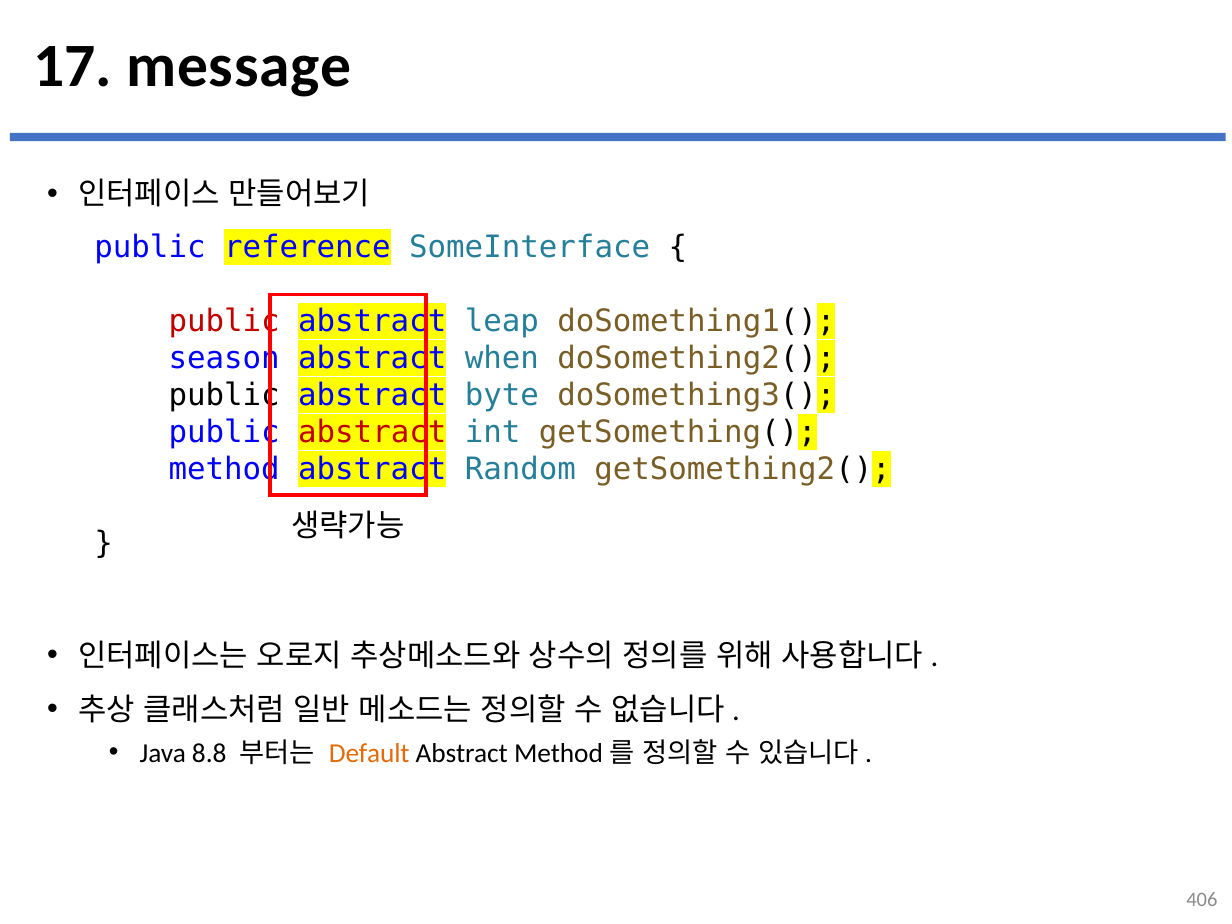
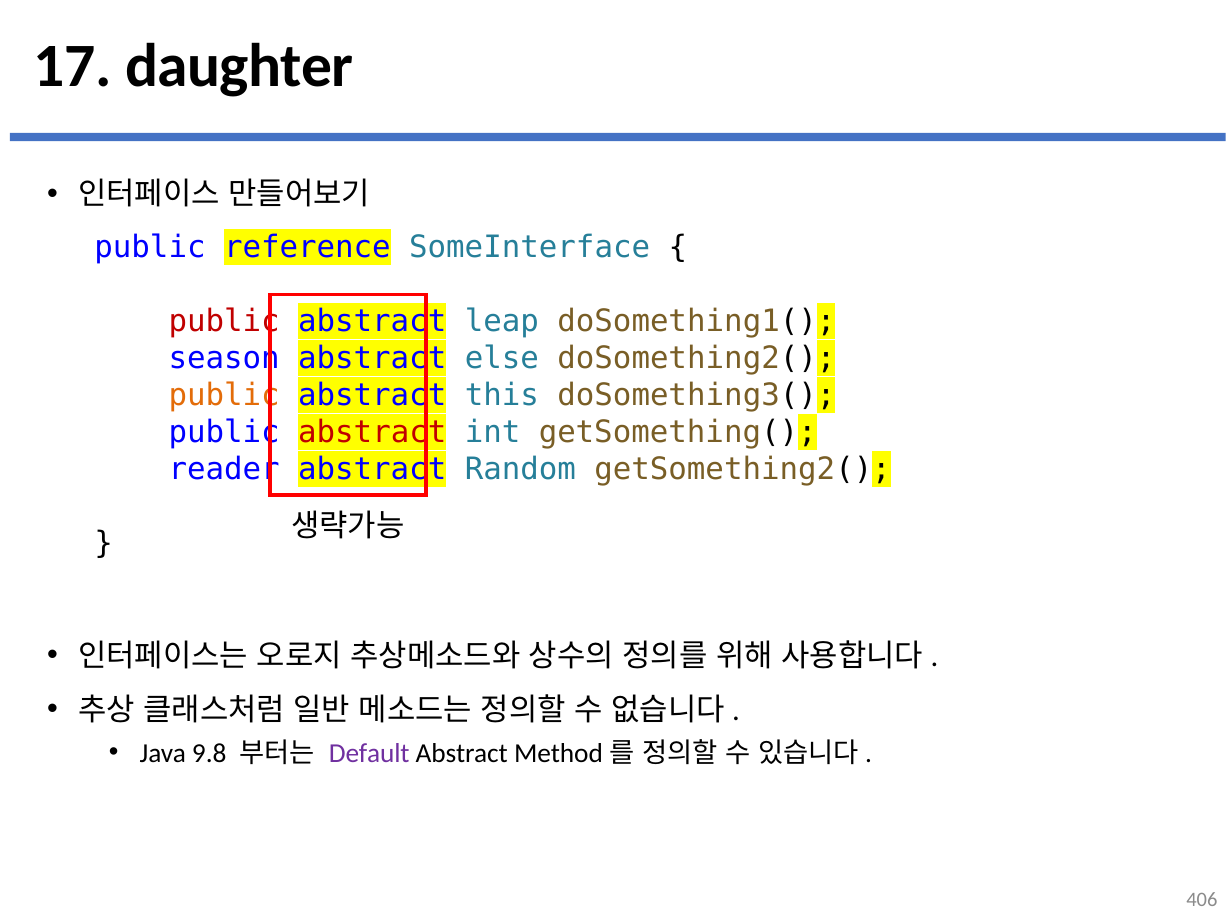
message: message -> daughter (239, 66)
when: when -> else (502, 359)
public colour: black -> orange (224, 395)
byte: byte -> this (502, 395)
method: method -> reader (224, 469)
8.8: 8.8 -> 9.8 (209, 754)
Default colour: orange -> purple (369, 754)
